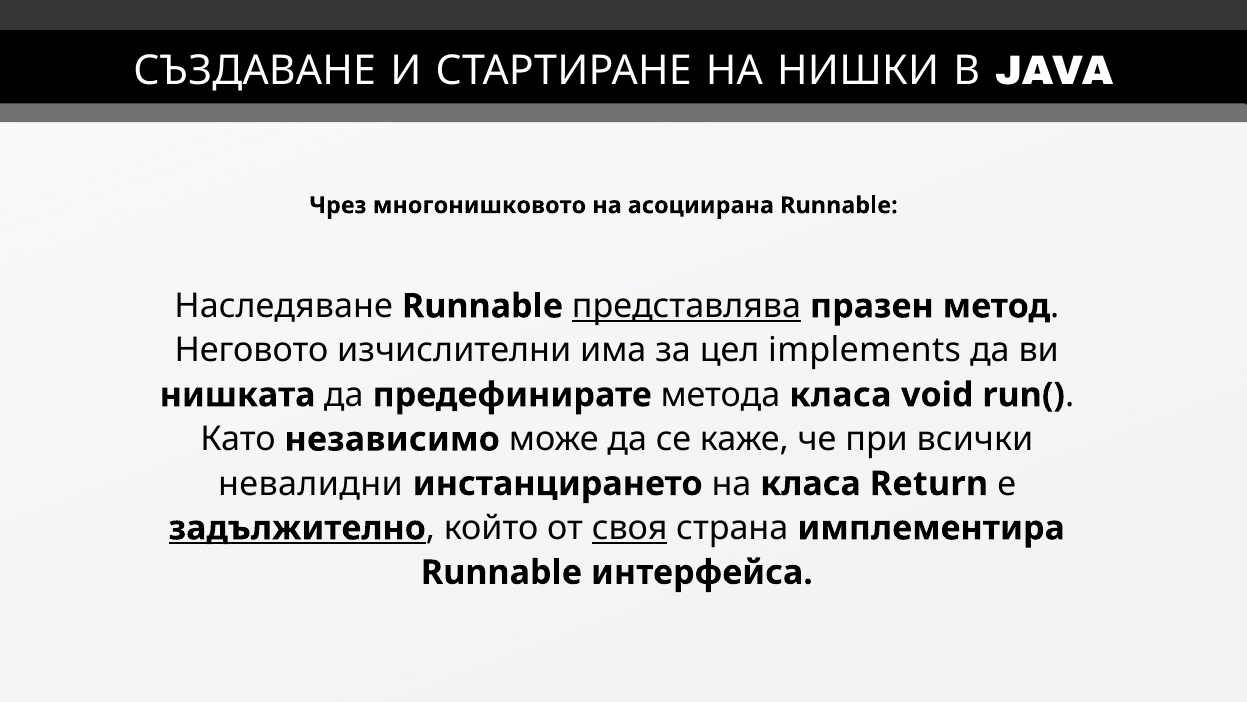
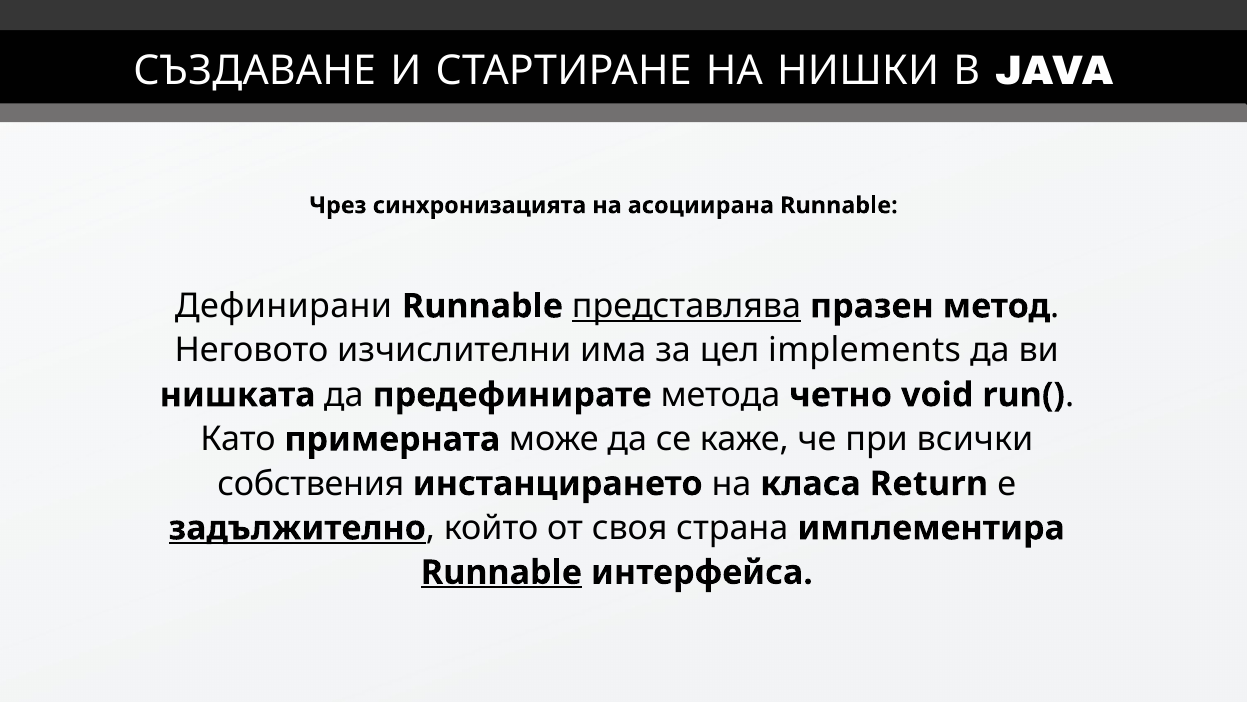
многонишковото: многонишковото -> синхронизацията (480, 205)
Наследяване: Наследяване -> Дефинирани (284, 306)
метода класа: класа -> четно (841, 395)
независимо: независимо -> примерната (392, 439)
невалидни: невалидни -> собствения (311, 483)
своя underline: present -> none (630, 528)
Runnable underline: none -> present (501, 572)
